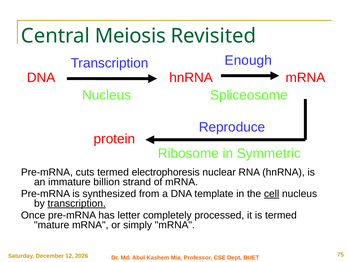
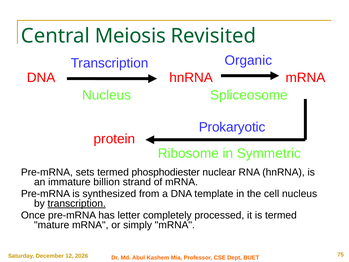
Enough: Enough -> Organic (248, 60)
Reproduce: Reproduce -> Prokaryotic (232, 127)
cuts: cuts -> sets (85, 172)
electrophoresis: electrophoresis -> phosphodiester (166, 172)
cell underline: present -> none (272, 194)
